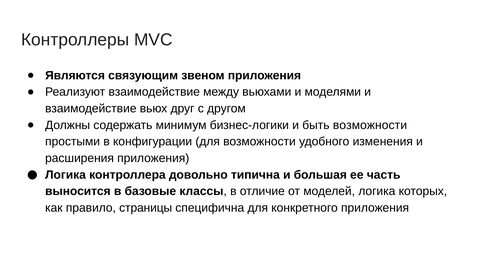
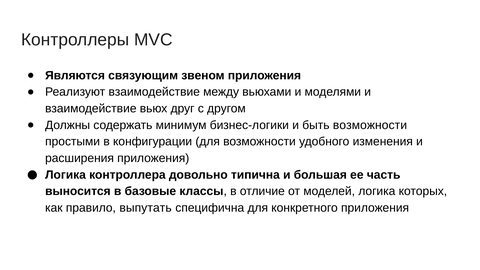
страницы: страницы -> выпутать (146, 208)
